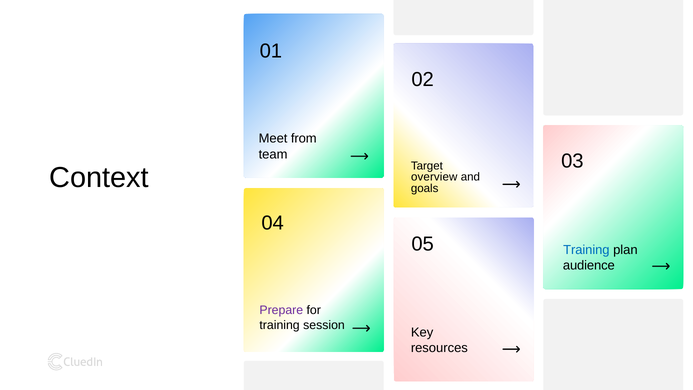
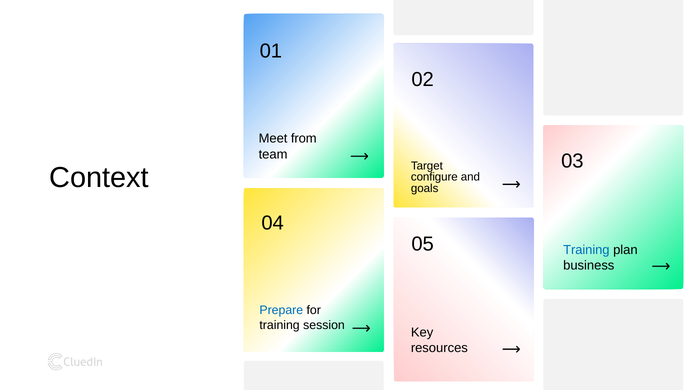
overview: overview -> configure (434, 177)
audience: audience -> business (589, 265)
Prepare colour: purple -> blue (281, 310)
